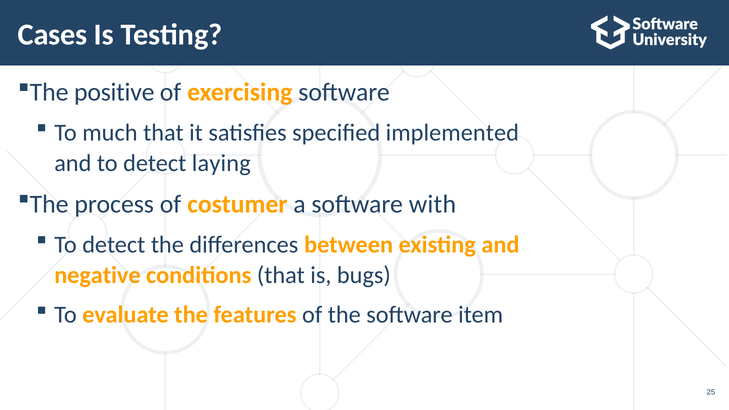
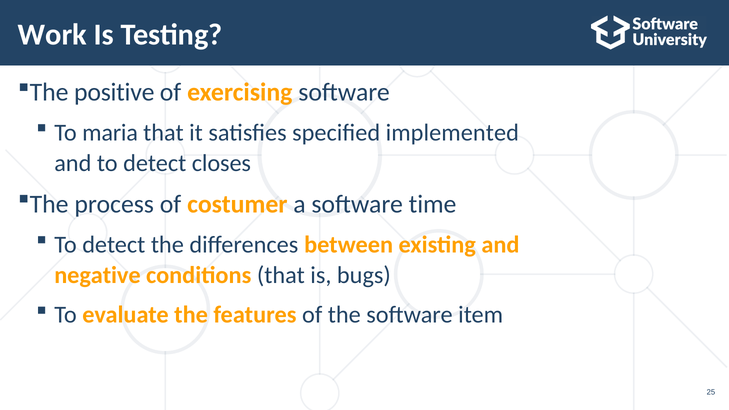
Cases: Cases -> Work (52, 35)
much: much -> maria (110, 133)
laying: laying -> closes (221, 163)
with: with -> time (433, 204)
